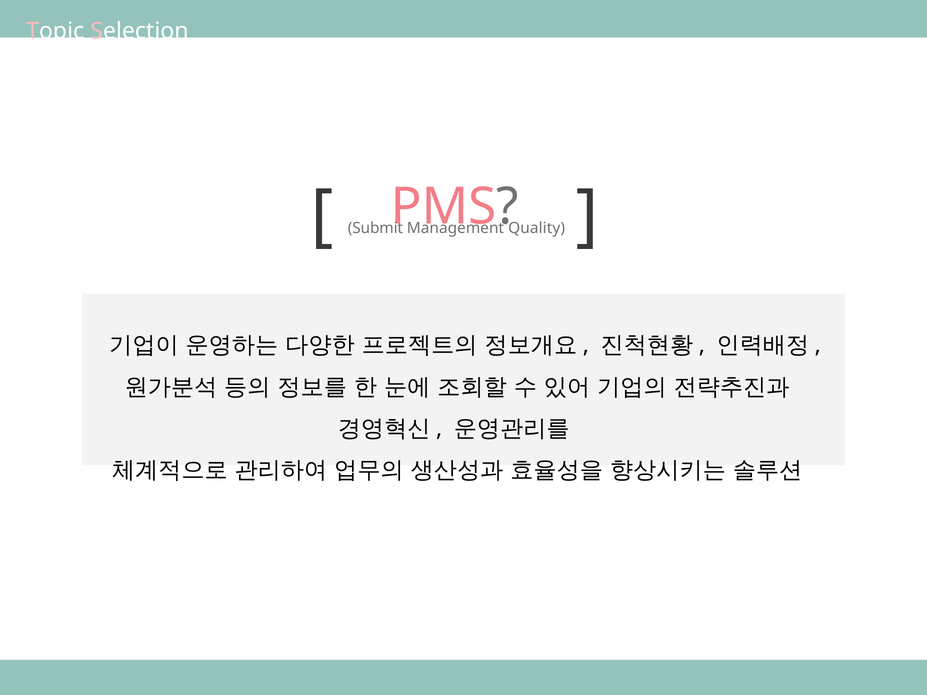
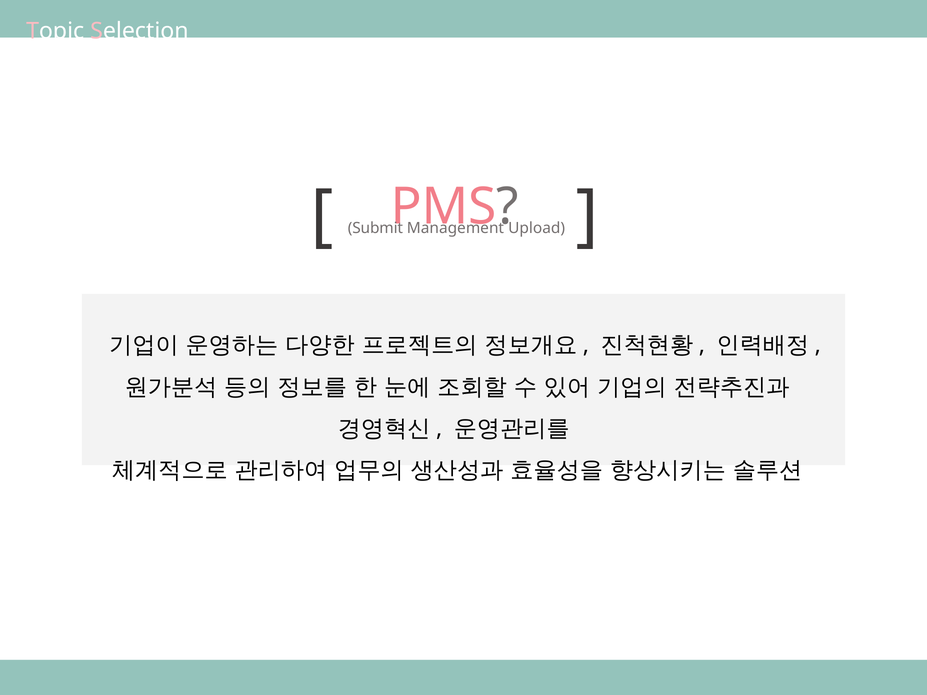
Quality: Quality -> Upload (537, 228)
